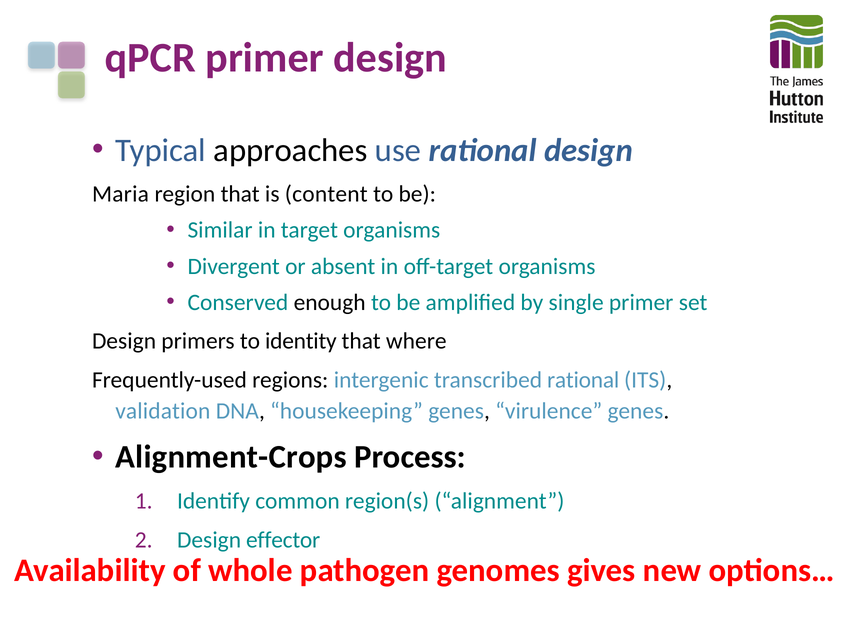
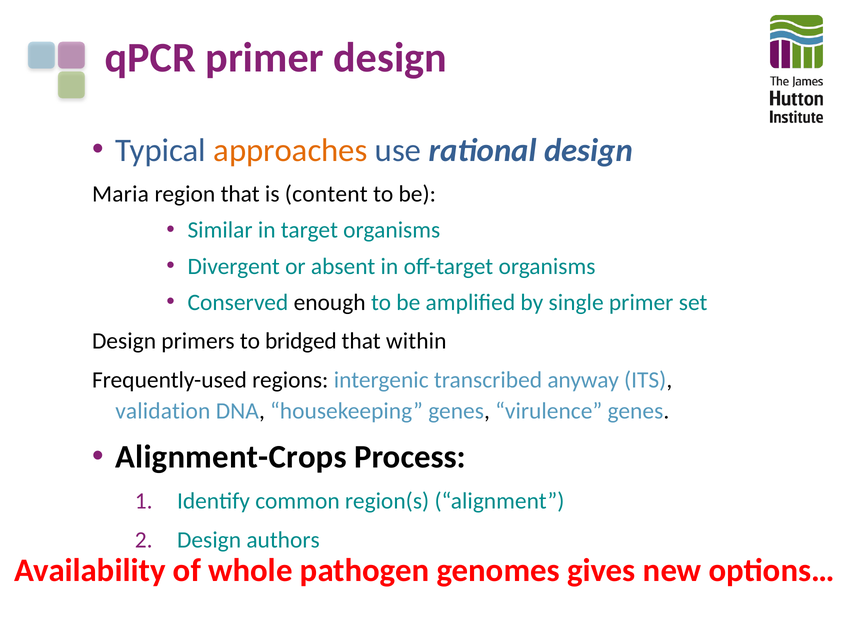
approaches colour: black -> orange (290, 150)
identity: identity -> bridged (301, 341)
where: where -> within (416, 341)
transcribed rational: rational -> anyway (583, 380)
effector: effector -> authors (283, 540)
